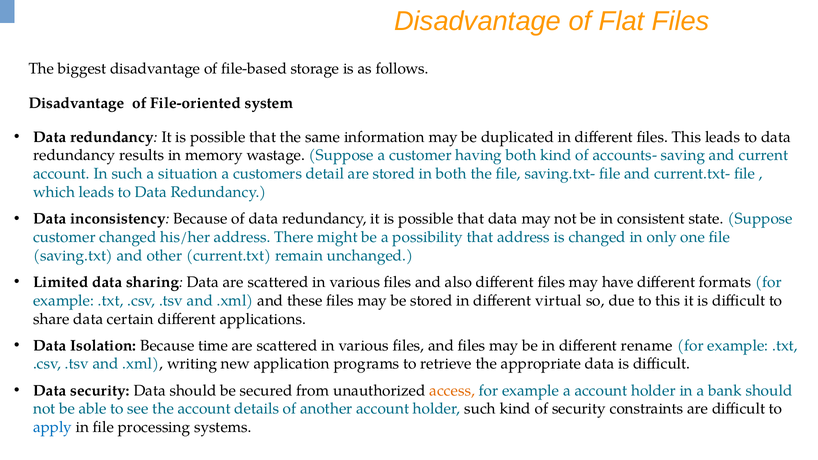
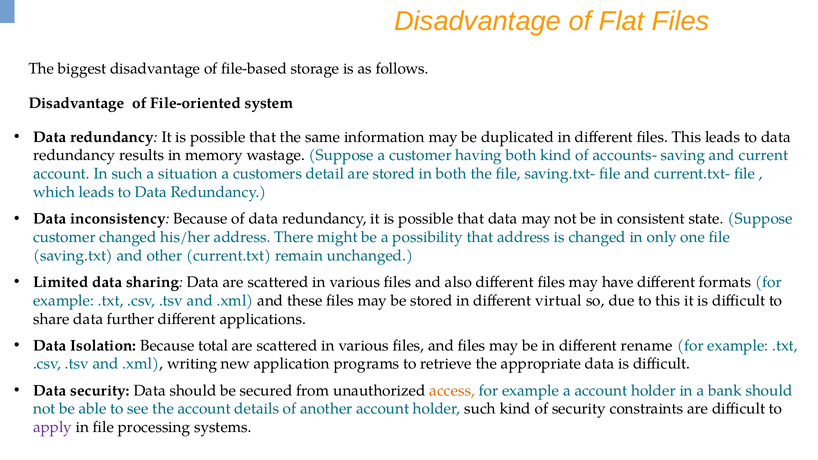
certain: certain -> further (131, 319)
time: time -> total (213, 346)
apply colour: blue -> purple (53, 427)
